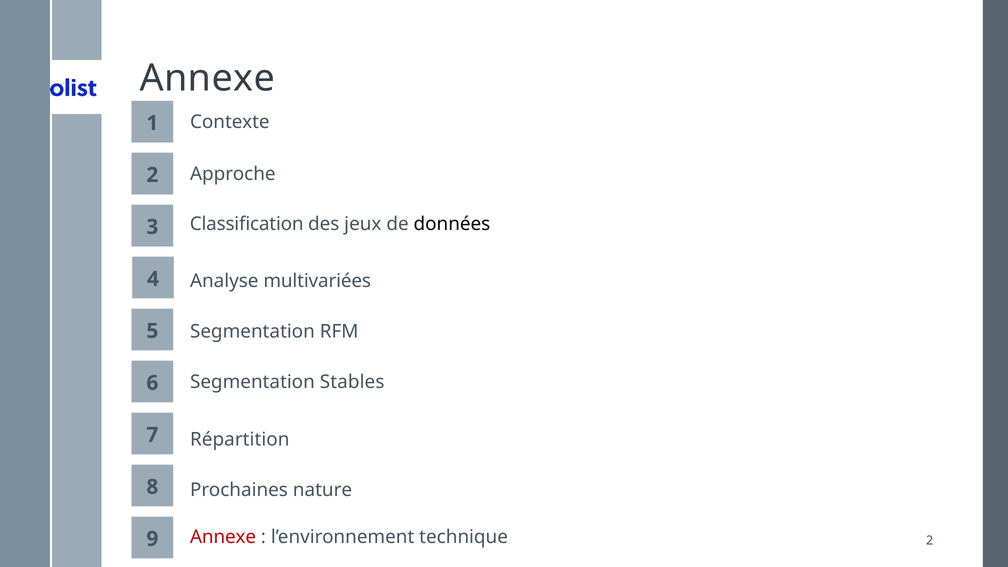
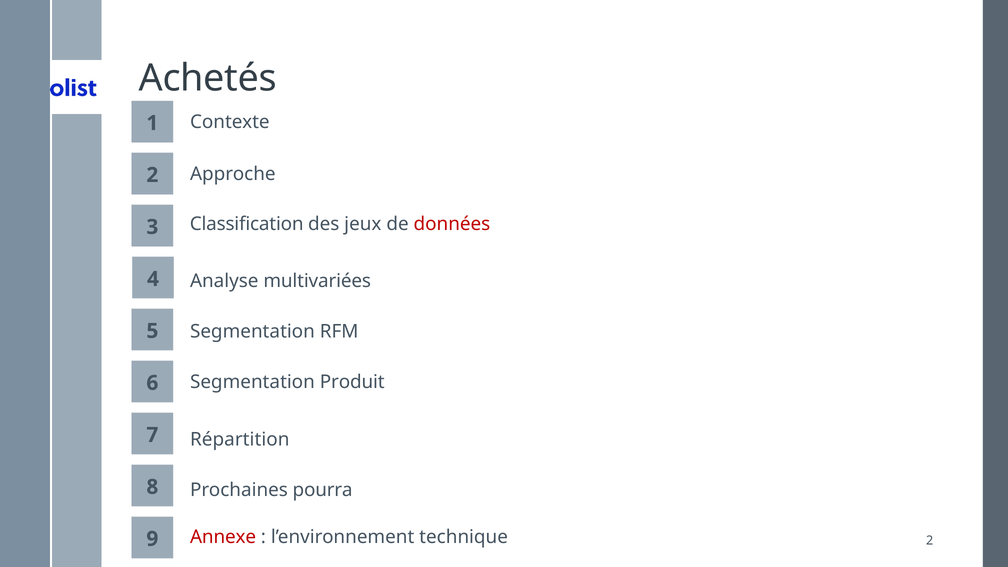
Annexe: Annexe -> Achetés (208, 78)
données colour: black -> red (452, 224)
Stables: Stables -> Produit (352, 382)
nature: nature -> pourra (323, 490)
